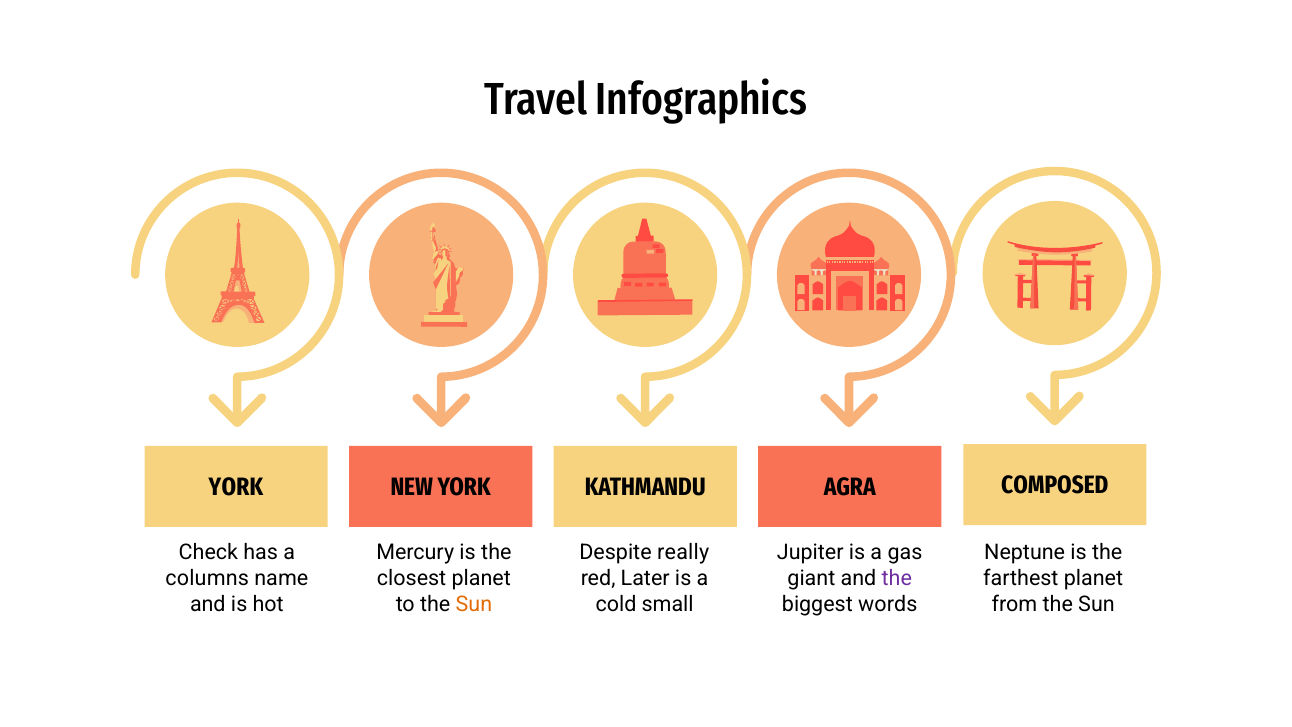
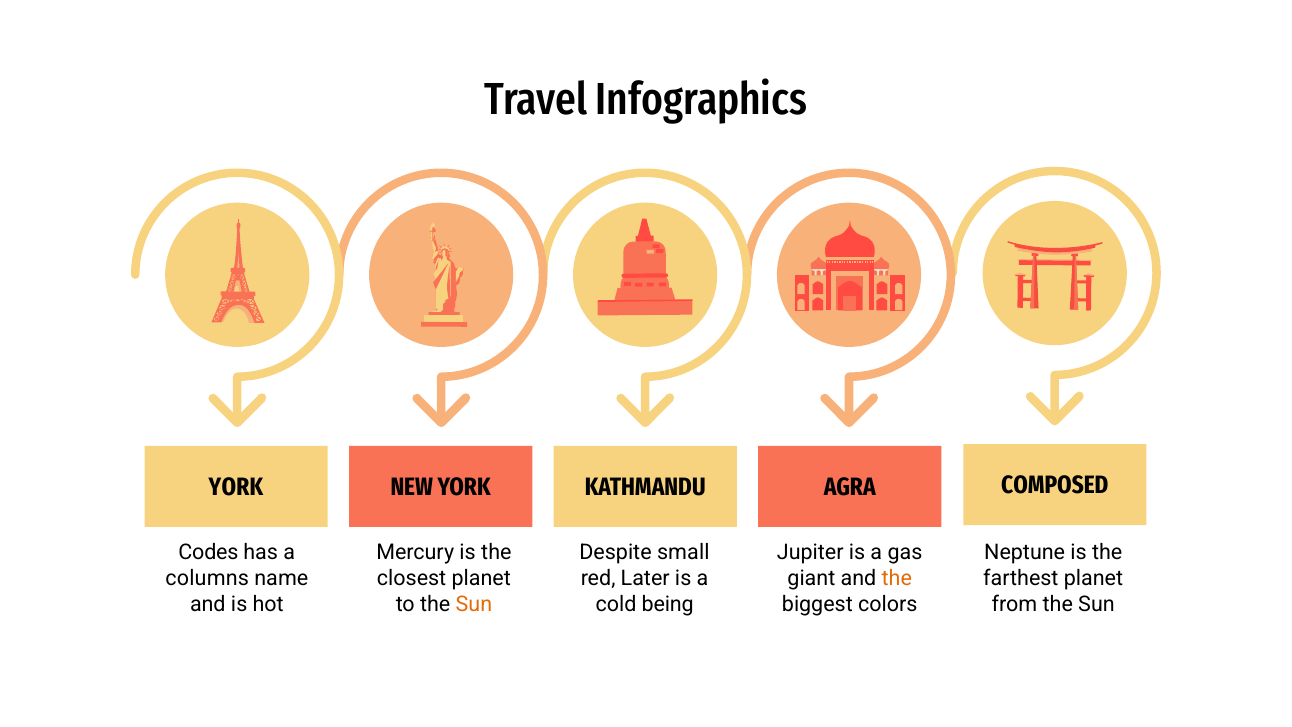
Check: Check -> Codes (208, 553)
really: really -> small (683, 553)
the colour: purple -> orange (897, 579)
small: small -> being (668, 604)
words: words -> colors (888, 604)
